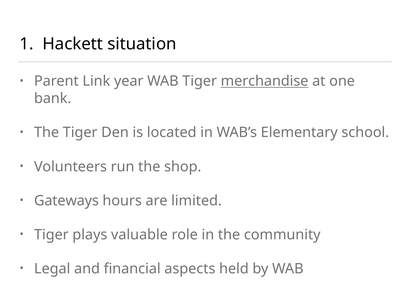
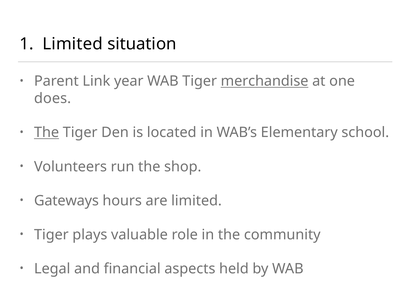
1 Hackett: Hackett -> Limited (73, 44)
bank: bank -> does (53, 99)
The underline: none -> present (47, 133)
